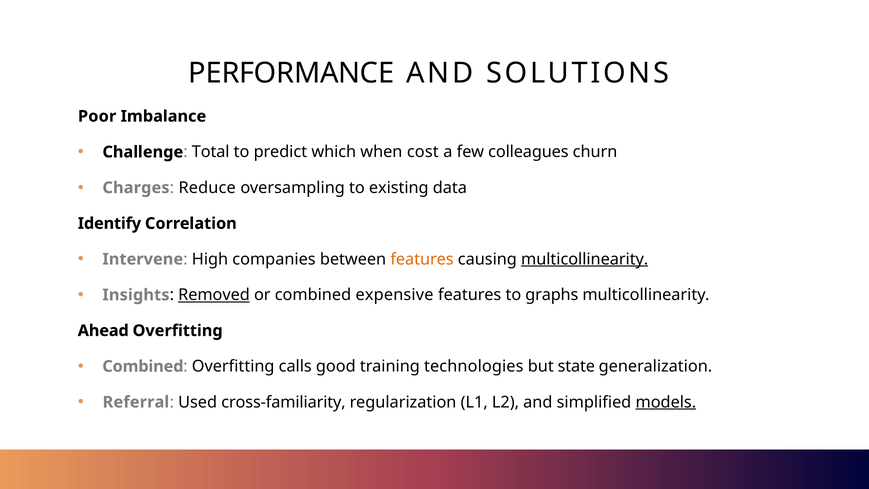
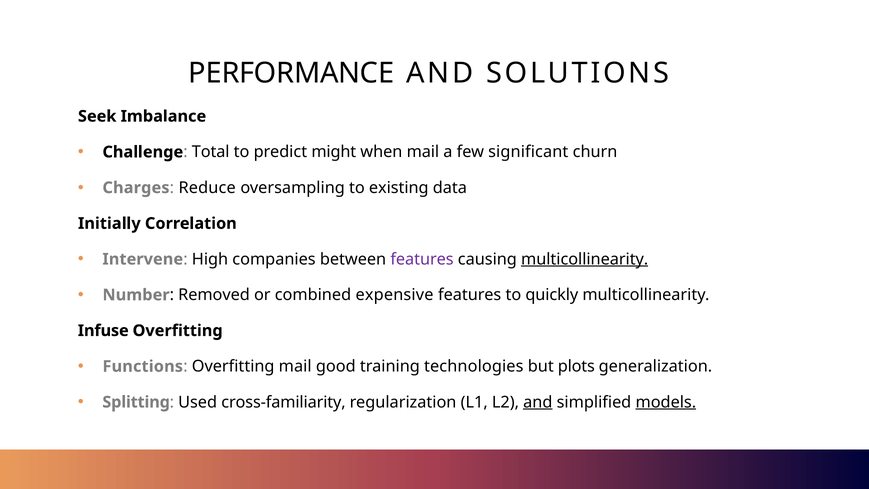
Poor: Poor -> Seek (97, 116)
which: which -> might (334, 152)
when cost: cost -> mail (423, 152)
colleagues: colleagues -> significant (528, 152)
Identify: Identify -> Initially (109, 223)
features colour: orange -> purple (422, 259)
Insights: Insights -> Number (136, 295)
Removed underline: present -> none (214, 295)
graphs: graphs -> quickly (552, 295)
Ahead: Ahead -> Infuse (103, 331)
Combined: Combined -> Functions (143, 366)
Overfitting calls: calls -> mail (295, 366)
state: state -> plots (576, 366)
Referral: Referral -> Splitting (136, 402)
and underline: none -> present (538, 402)
